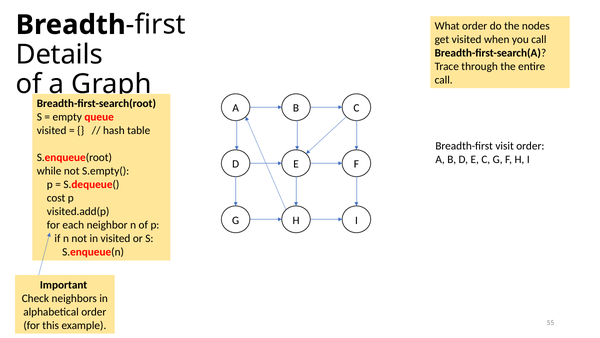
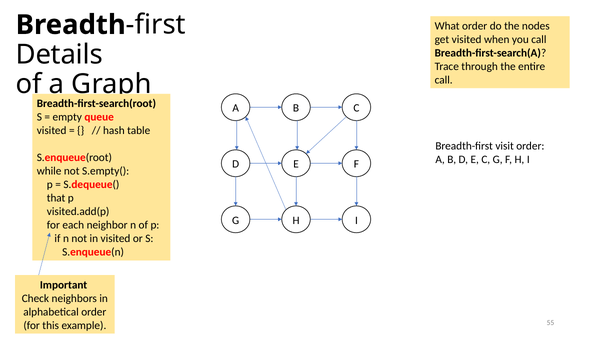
cost: cost -> that (56, 198)
